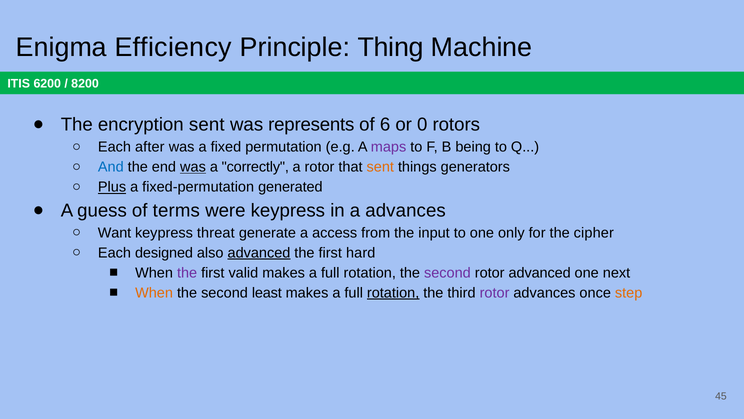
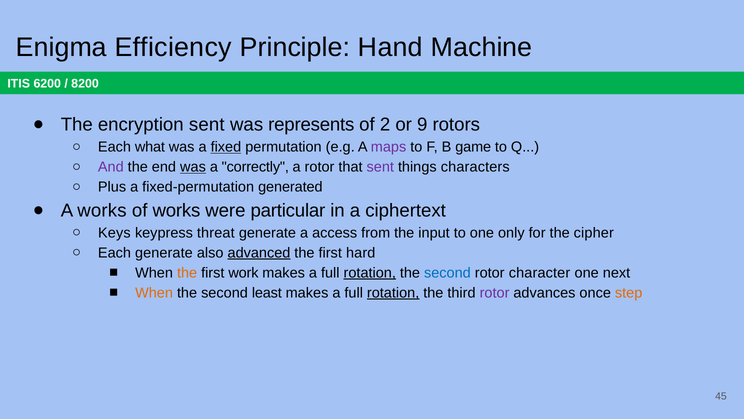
Thing: Thing -> Hand (390, 47)
6: 6 -> 2 (385, 125)
0: 0 -> 9 (422, 125)
after: after -> what (150, 147)
fixed underline: none -> present (226, 147)
being: being -> game (473, 147)
And colour: blue -> purple (111, 167)
sent colour: orange -> purple (380, 167)
generators: generators -> characters (475, 167)
Plus underline: present -> none (112, 187)
A guess: guess -> works (102, 210)
of terms: terms -> works (176, 210)
were keypress: keypress -> particular (288, 210)
a advances: advances -> ciphertext (406, 210)
Want: Want -> Keys (114, 233)
Each designed: designed -> generate (164, 253)
the colour: purple -> orange (187, 273)
valid: valid -> work (243, 273)
rotation underline: none -> present (370, 273)
second colour: purple -> blue (447, 273)
rotor advanced: advanced -> character (540, 273)
